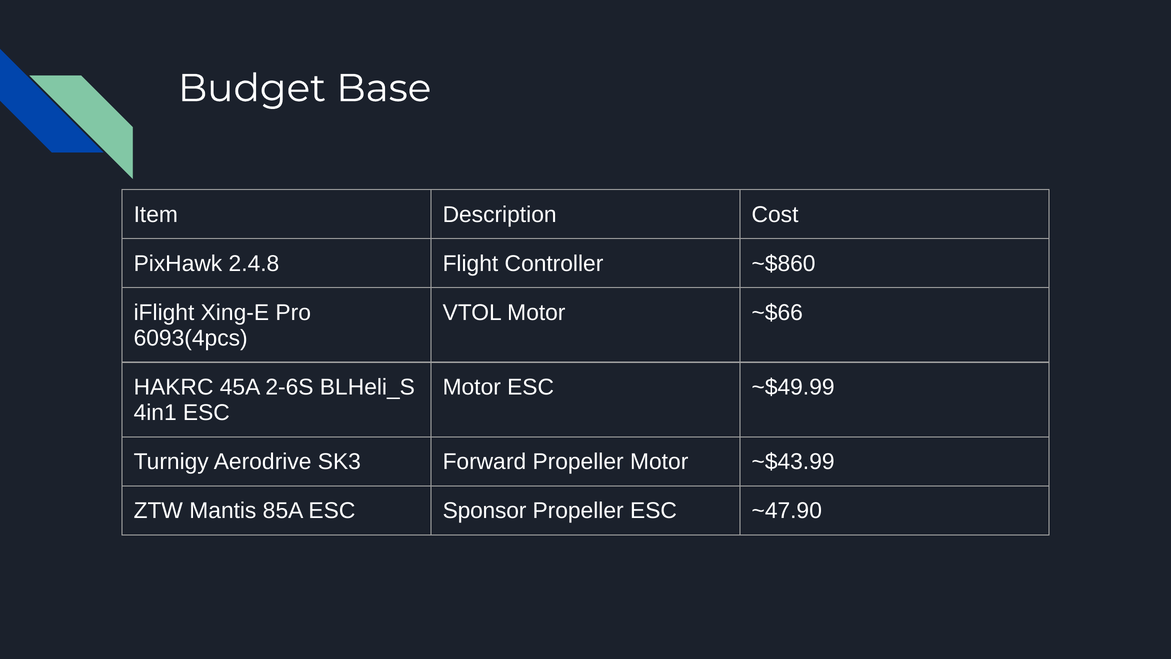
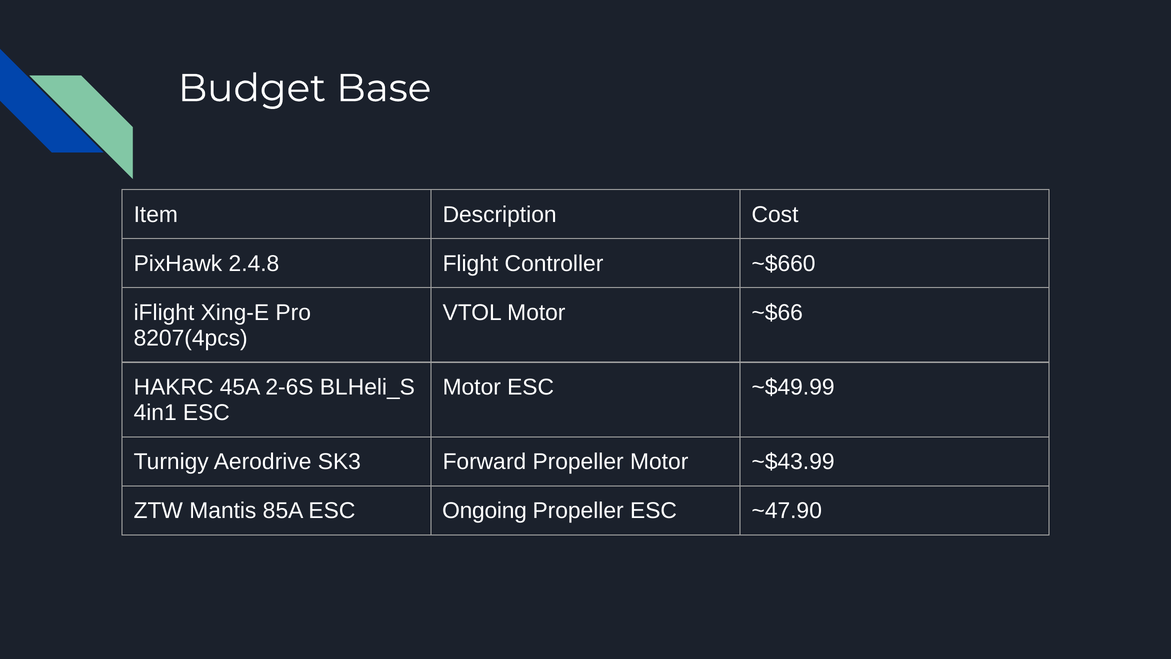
~$860: ~$860 -> ~$660 (784, 263)
6093(4pcs: 6093(4pcs -> 8207(4pcs (191, 338)
Sponsor: Sponsor -> Ongoing (485, 510)
